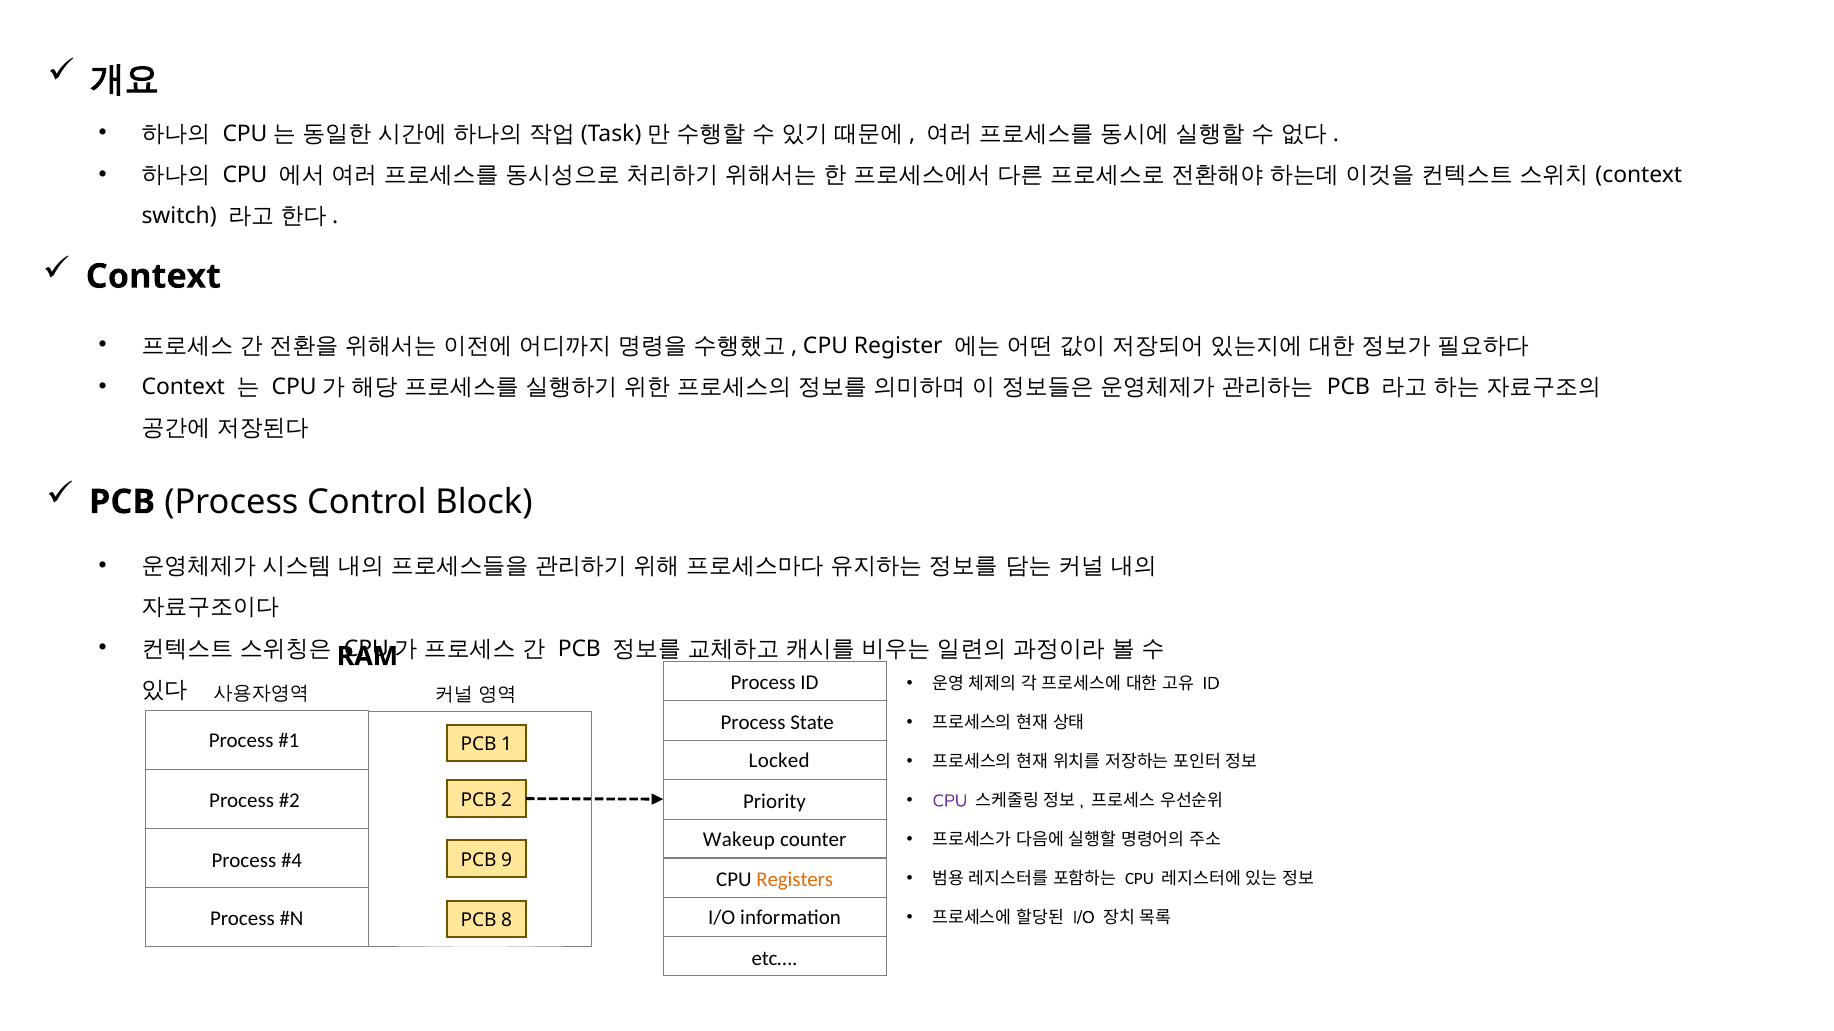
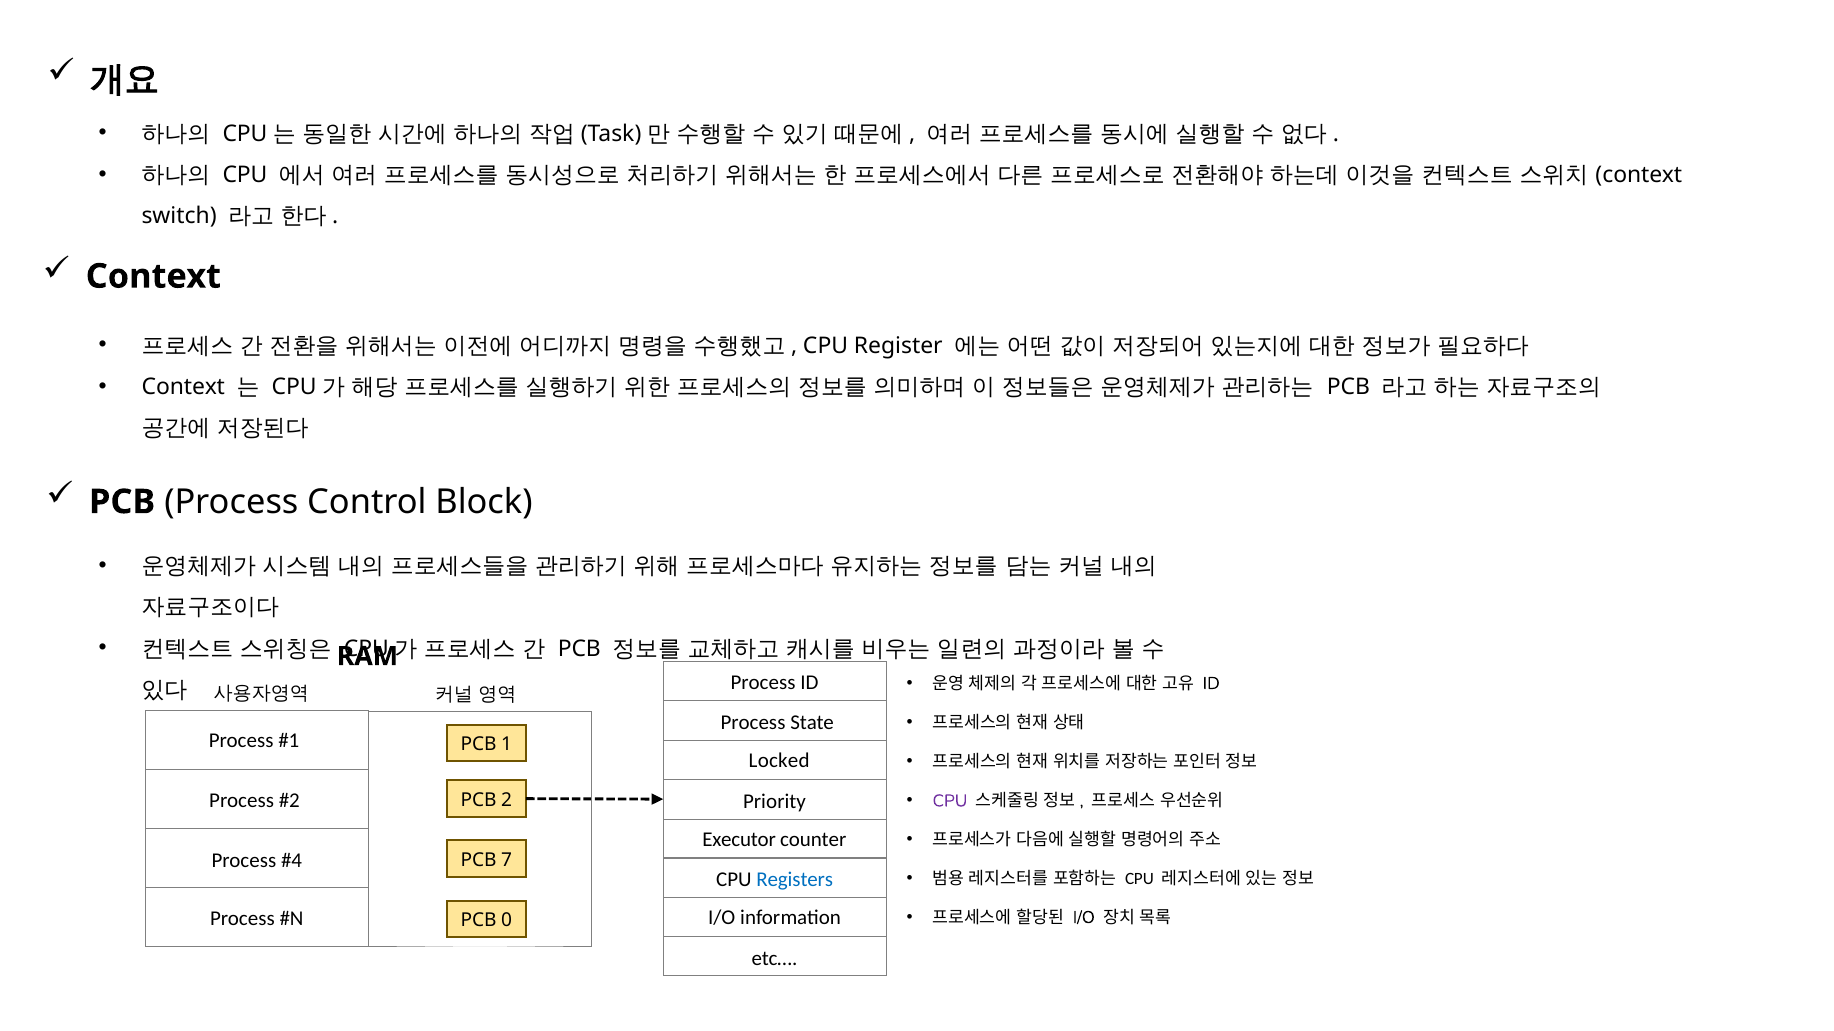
Wakeup: Wakeup -> Executor (739, 840)
9: 9 -> 7 (507, 860)
Registers colour: orange -> blue (795, 880)
8: 8 -> 0 (507, 921)
